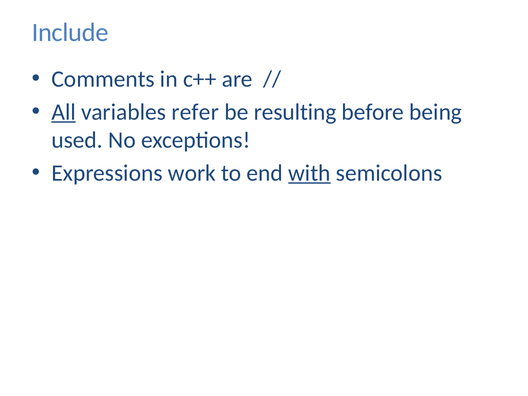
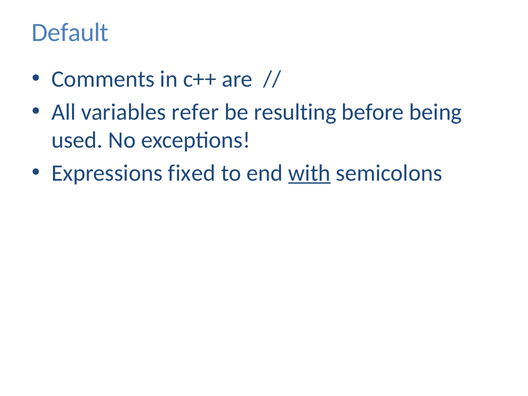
Include: Include -> Default (70, 32)
All underline: present -> none (64, 112)
work: work -> fixed (192, 173)
